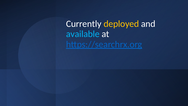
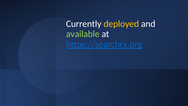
available colour: light blue -> light green (83, 34)
